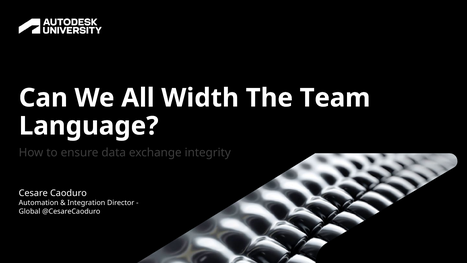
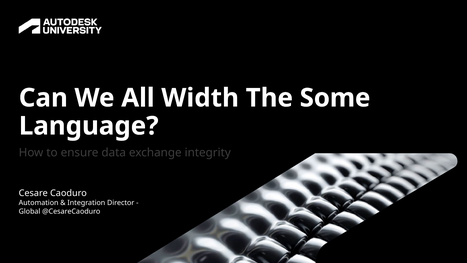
Team: Team -> Some (335, 98)
